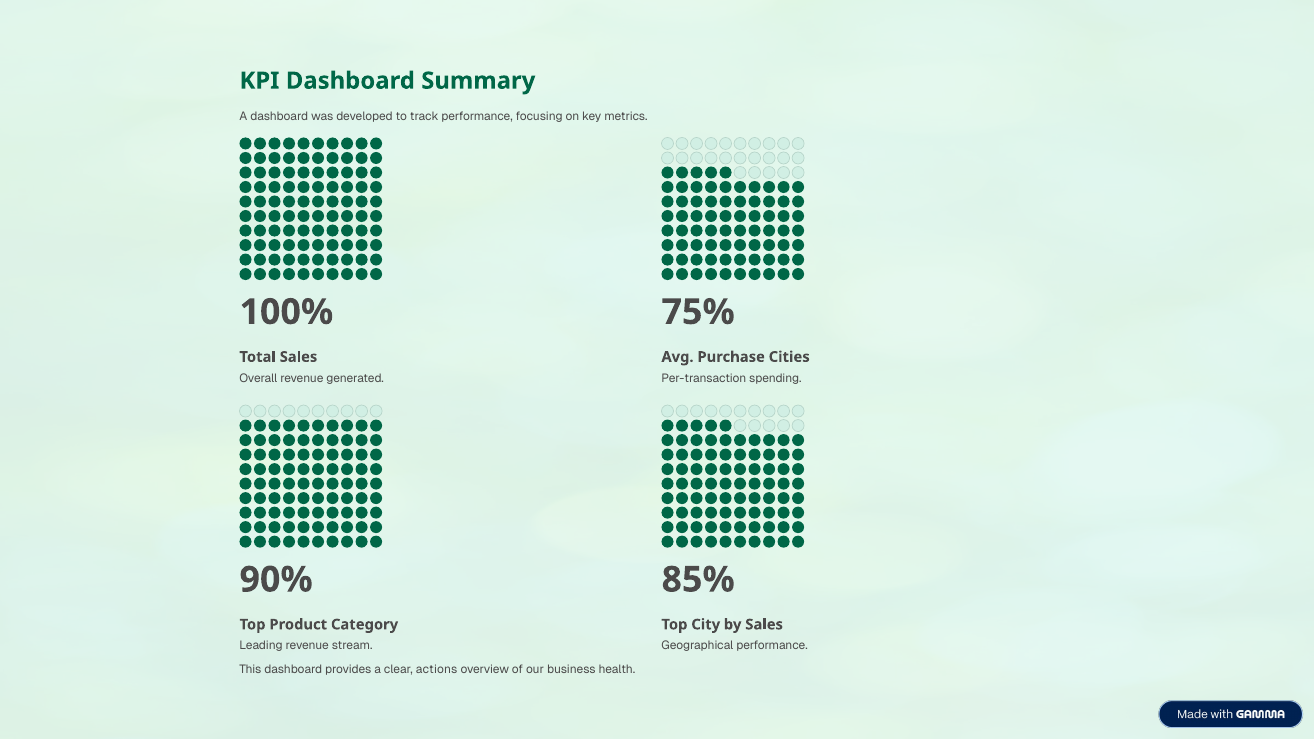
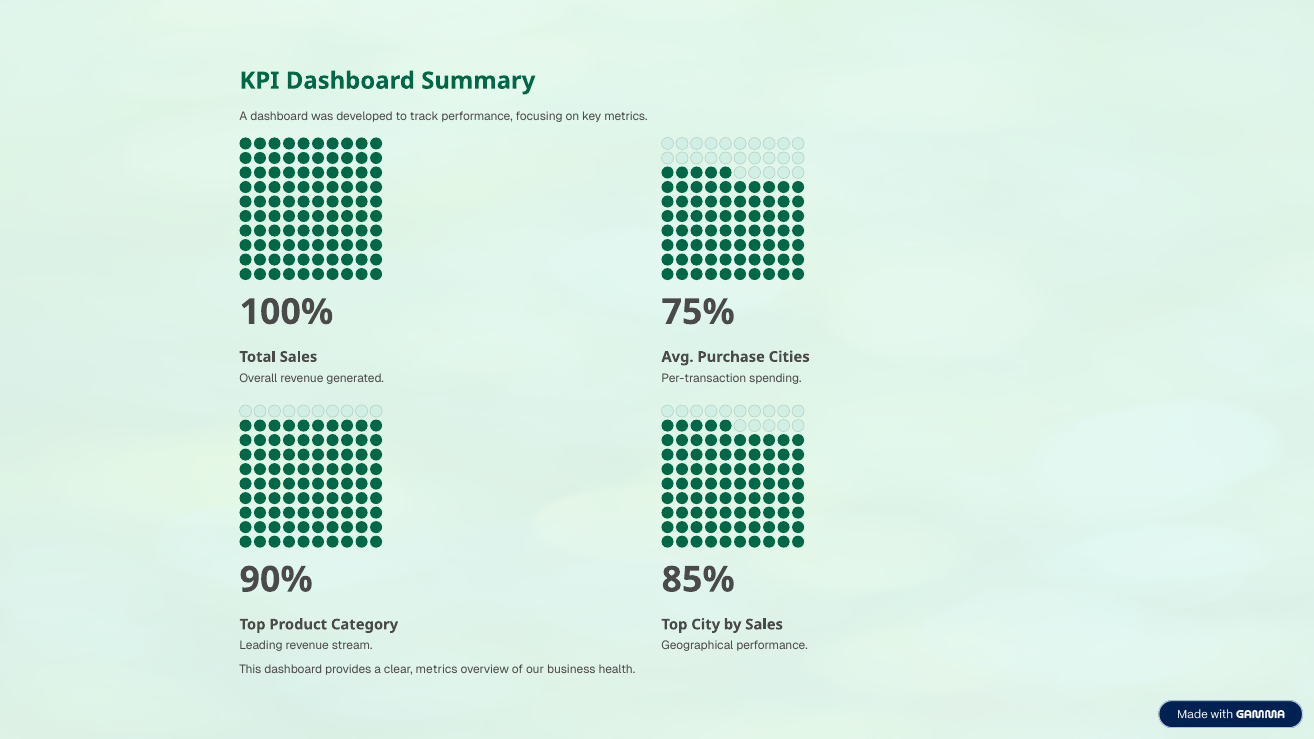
clear actions: actions -> metrics (437, 669)
